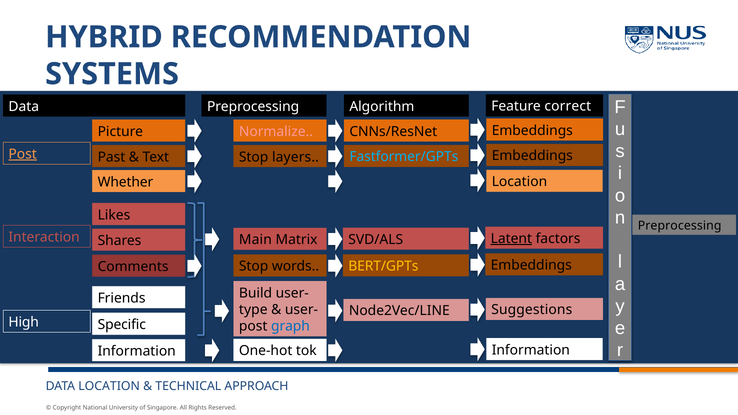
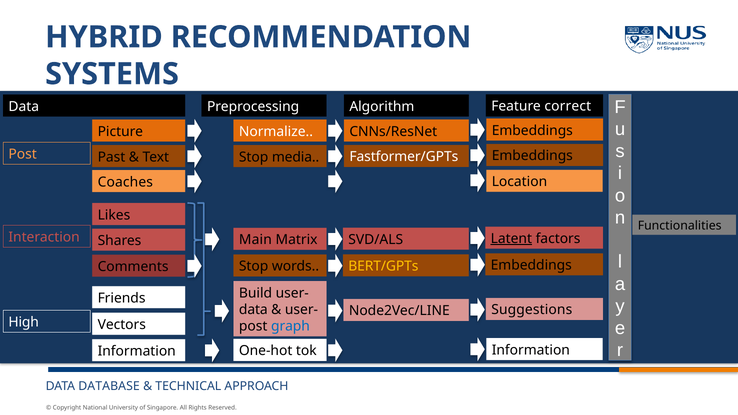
Normalize colour: pink -> white (276, 132)
Post underline: present -> none (23, 154)
Fastformer/GPTs colour: light blue -> white (404, 157)
layers: layers -> media (296, 157)
Whether: Whether -> Coaches (125, 182)
Preprocessing: Preprocessing -> Functionalities (680, 226)
type: type -> data (253, 310)
Specific: Specific -> Vectors (122, 325)
DATA LOCATION: LOCATION -> DATABASE (109, 386)
